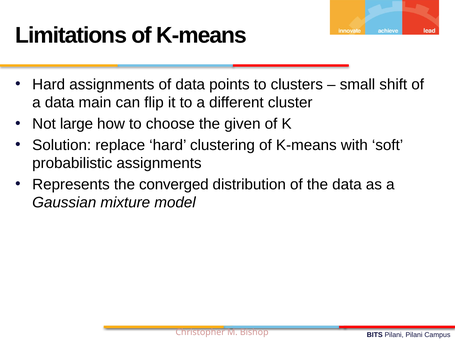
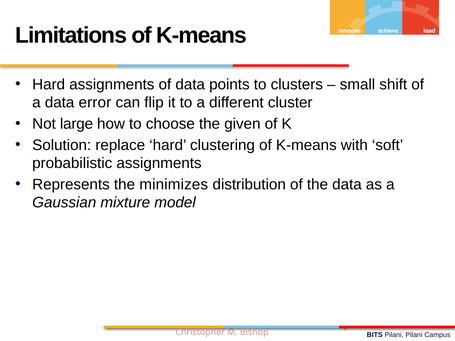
main: main -> error (95, 103)
converged: converged -> minimizes (174, 185)
